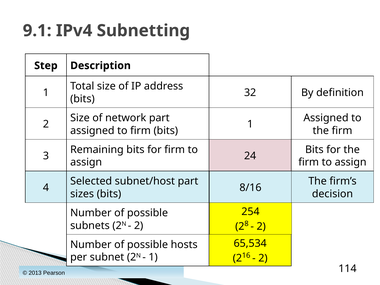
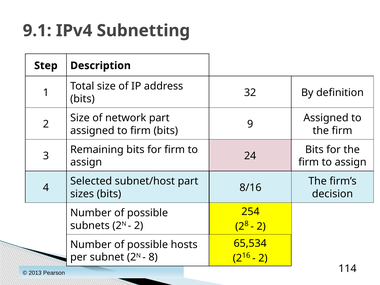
2 1: 1 -> 9 (250, 124)
1: 1 -> 8 (153, 257)
